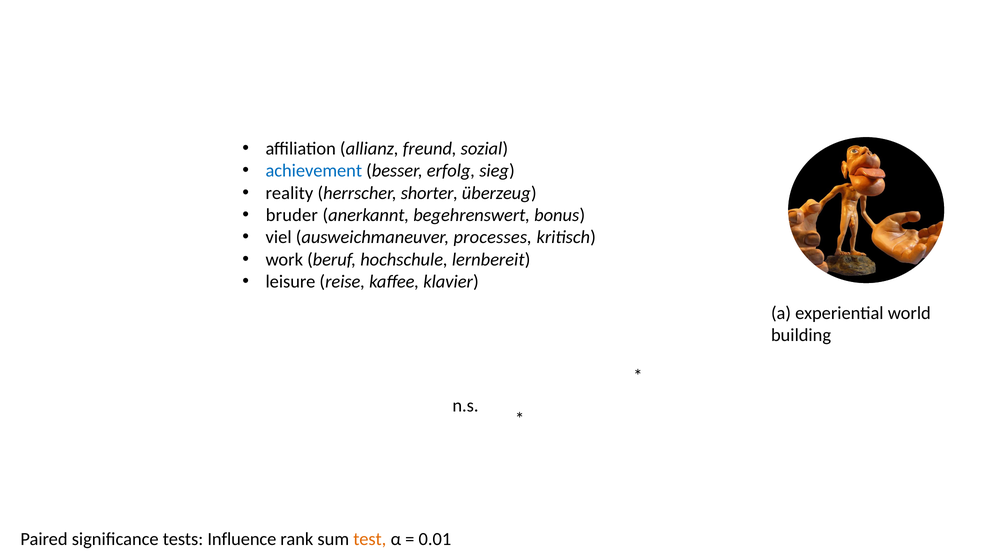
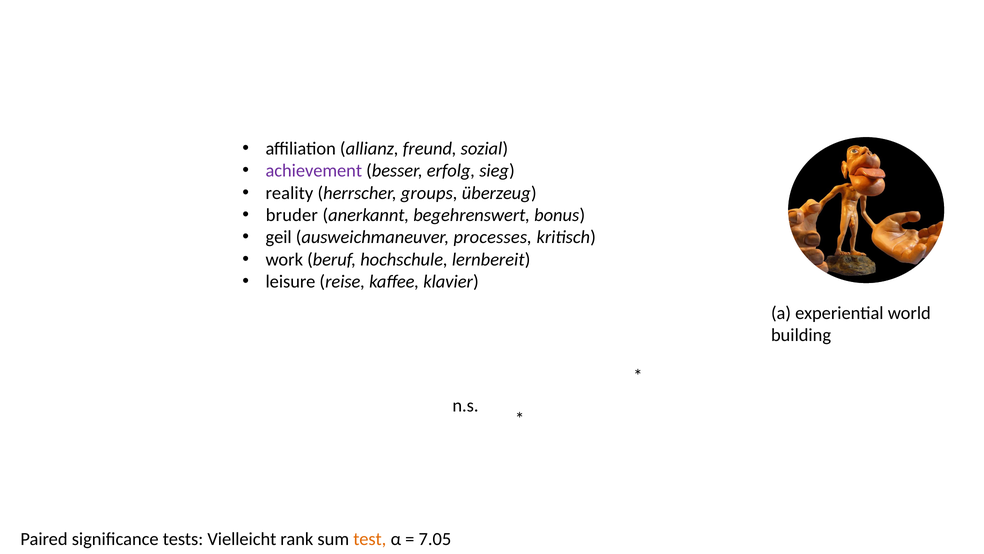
achievement colour: blue -> purple (314, 171)
shorter: shorter -> groups (429, 193)
viel: viel -> geil (279, 237)
Influence: Influence -> Vielleicht (242, 539)
0.01: 0.01 -> 7.05 (435, 539)
